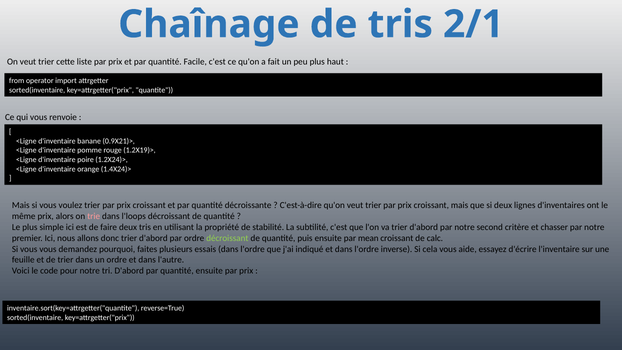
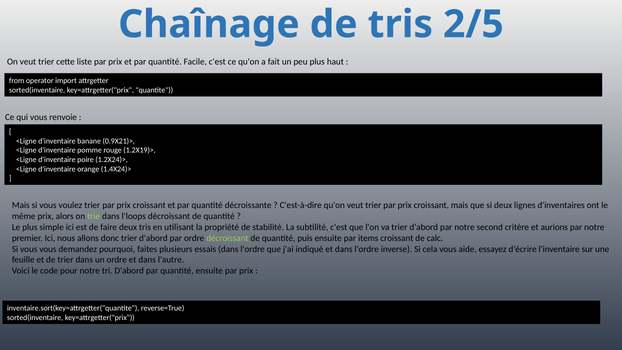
2/1: 2/1 -> 2/5 (473, 24)
trie colour: pink -> light green (94, 216)
chasser: chasser -> aurions (554, 227)
mean: mean -> items (368, 238)
